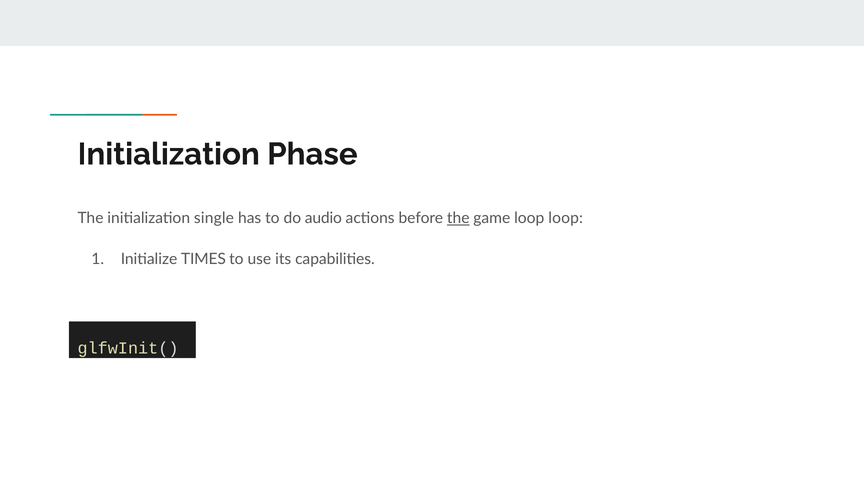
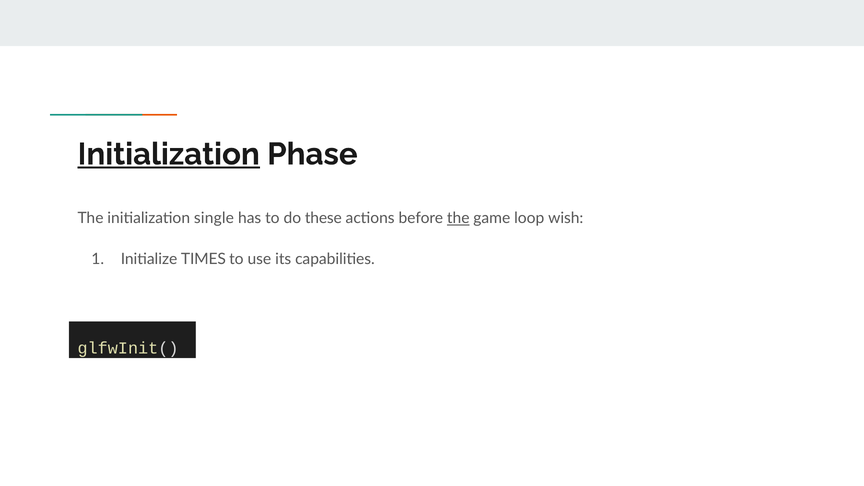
Initialization underline: none -> present (169, 154)
audio: audio -> these (323, 218)
loop loop: loop -> wish (566, 218)
